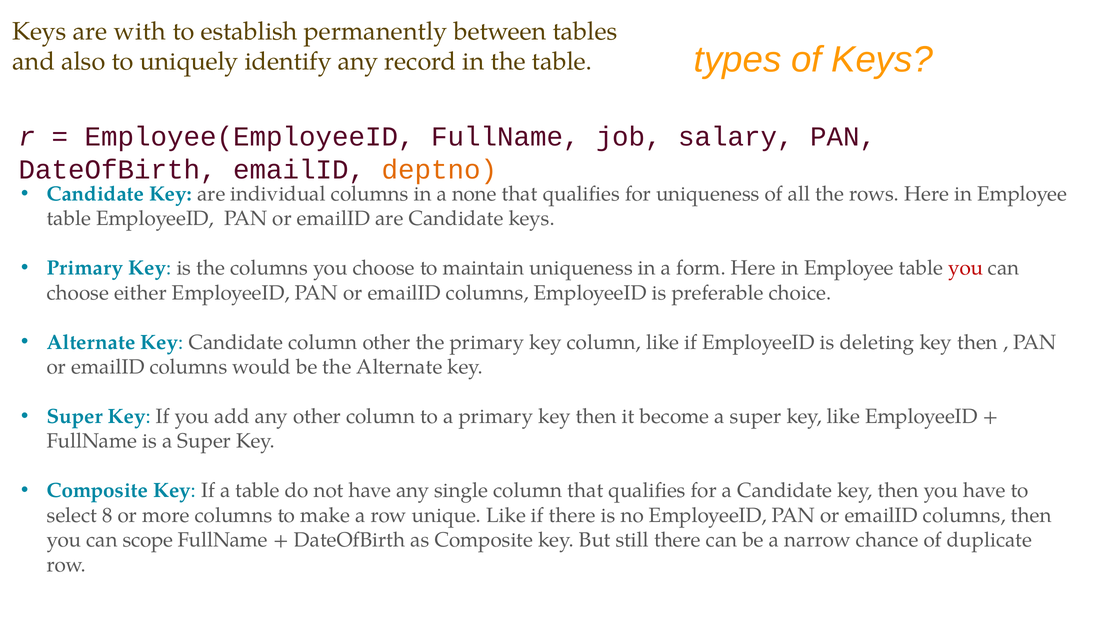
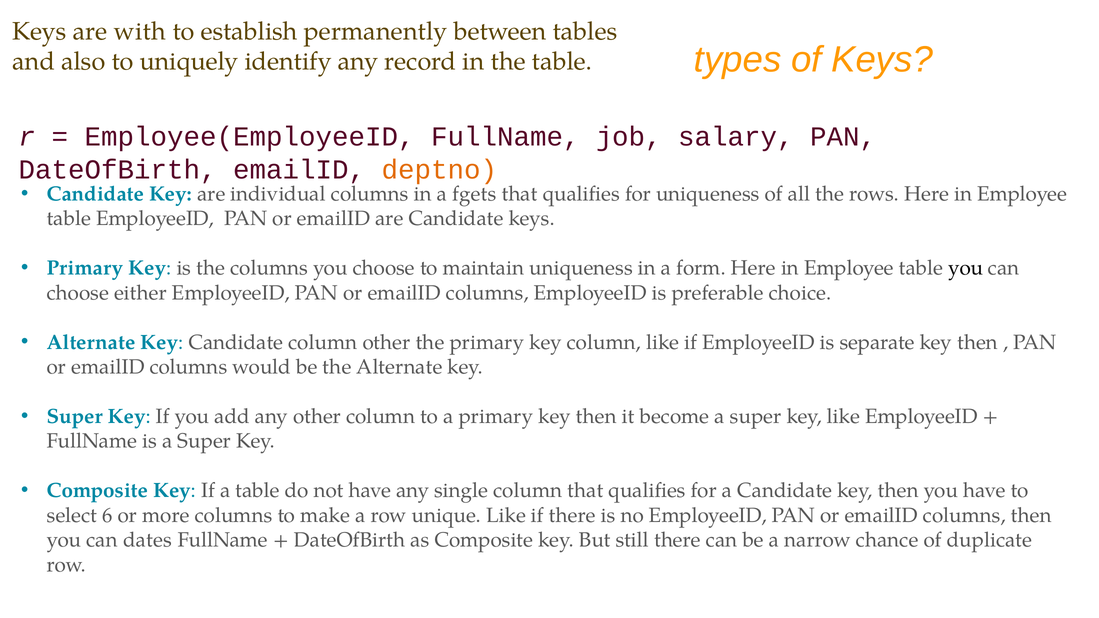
none: none -> fgets (474, 194)
you colour: red -> black (966, 268)
deleting: deleting -> separate (877, 342)
8: 8 -> 6 (107, 515)
scope: scope -> dates (148, 540)
